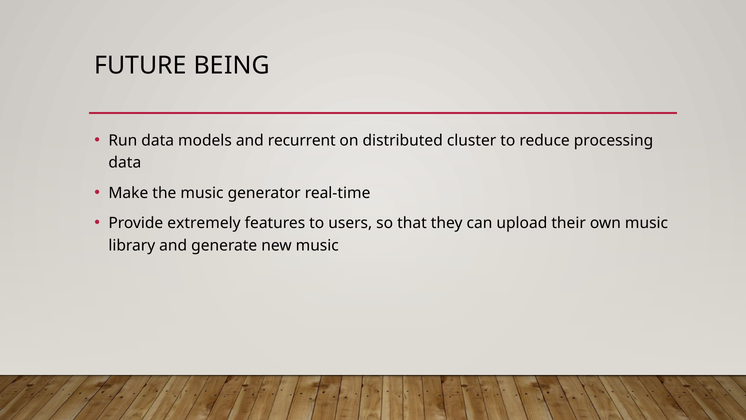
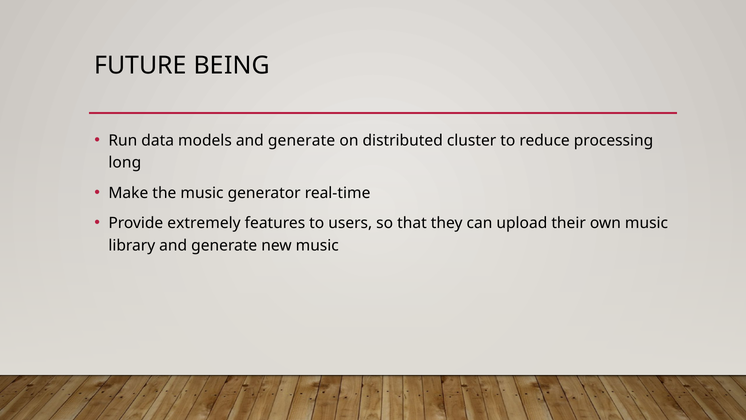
models and recurrent: recurrent -> generate (302, 140)
data: data -> long (125, 163)
